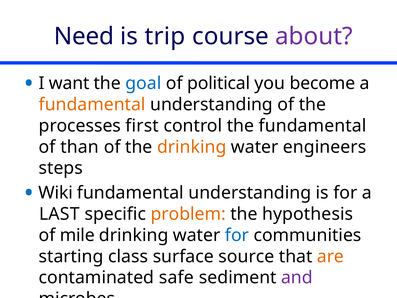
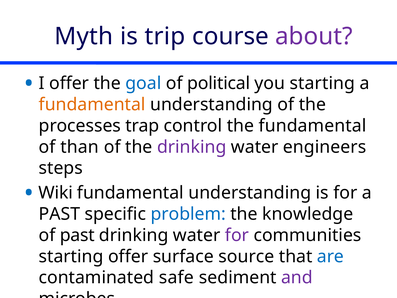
Need: Need -> Myth (84, 36)
I want: want -> offer (69, 83)
you become: become -> starting (322, 83)
first: first -> trap (142, 126)
drinking colour: orange -> purple (192, 147)
LAST: LAST -> PAST (59, 214)
problem colour: orange -> blue (188, 214)
hypothesis: hypothesis -> knowledge (308, 214)
of mile: mile -> past (77, 235)
for colour: blue -> purple (237, 235)
starting class: class -> offer (128, 256)
are colour: orange -> blue (330, 256)
